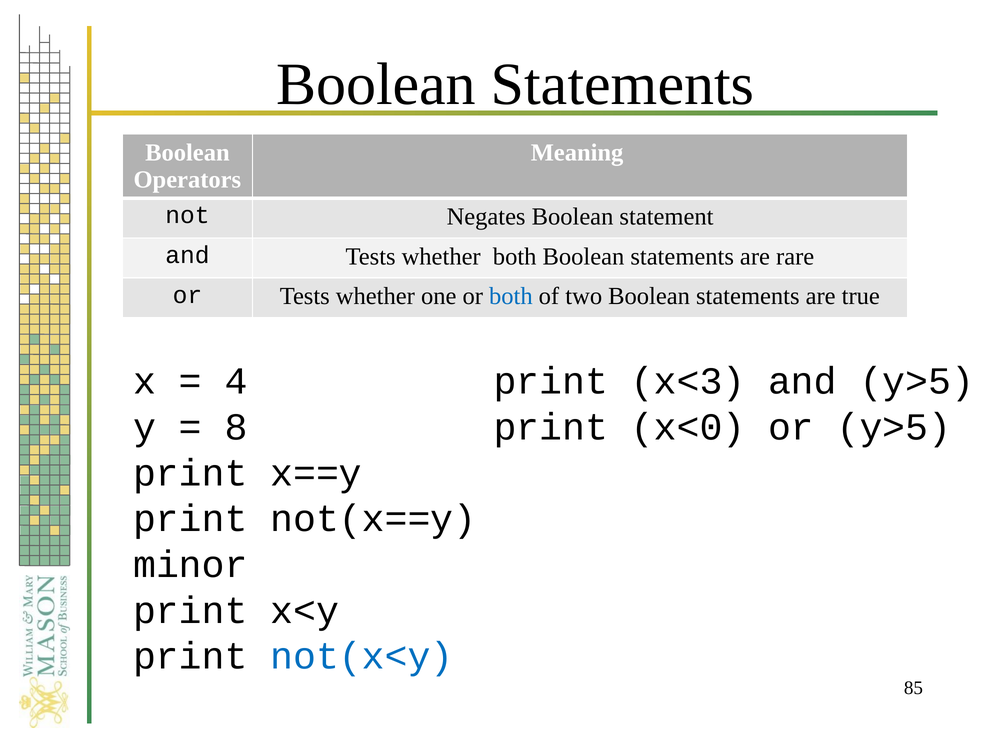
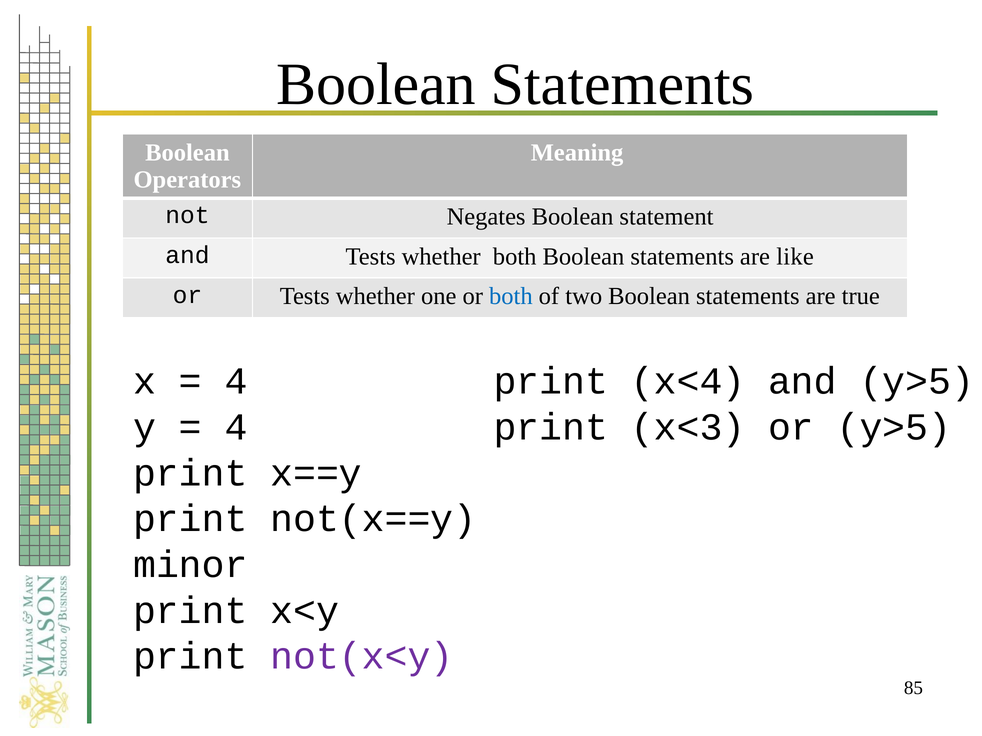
rare: rare -> like (795, 257)
x<3: x<3 -> x<4 (688, 382)
8: 8 -> 4 (236, 427)
x<0: x<0 -> x<3 (688, 427)
not(x<y colour: blue -> purple (362, 657)
